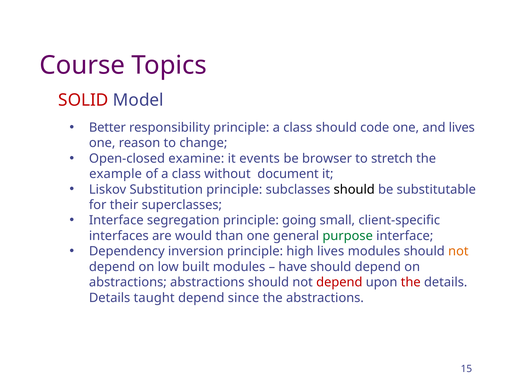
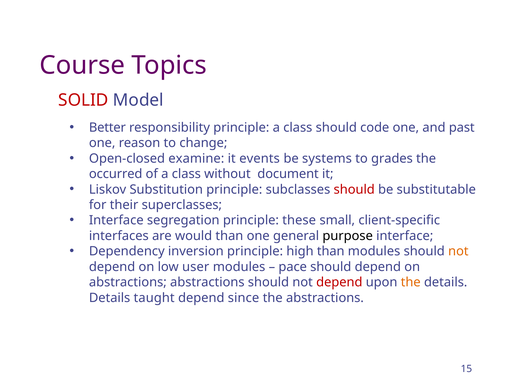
and lives: lives -> past (462, 128)
browser: browser -> systems (327, 158)
stretch: stretch -> grades (392, 158)
example: example -> occurred (116, 174)
should colour: black -> red (354, 189)
going: going -> these (299, 220)
purpose colour: green -> black (348, 236)
high lives: lives -> than (331, 251)
built: built -> user (196, 267)
have: have -> pace (293, 267)
the colour: red -> orange (411, 282)
